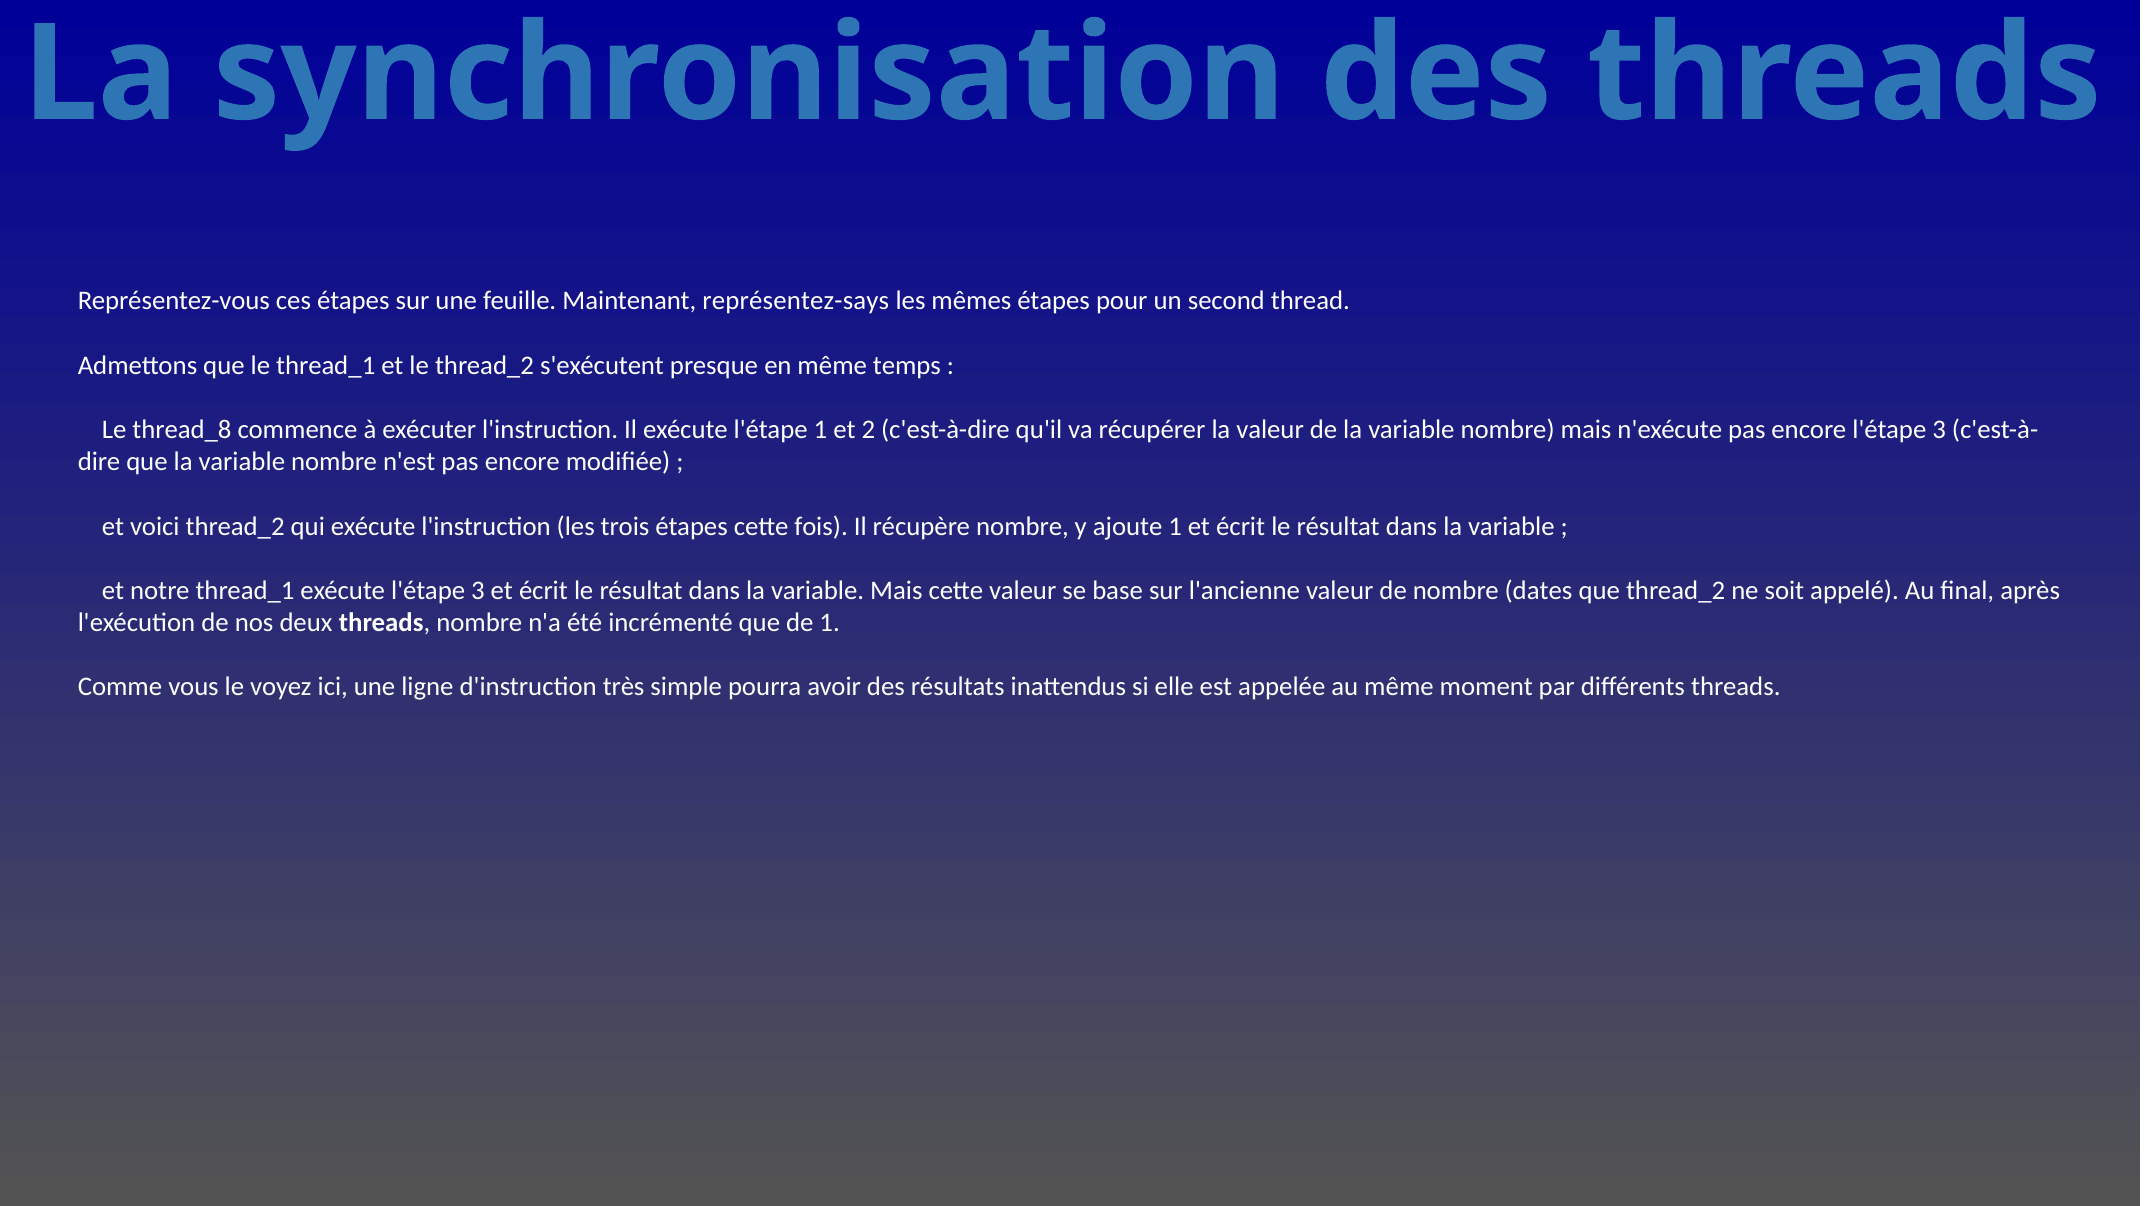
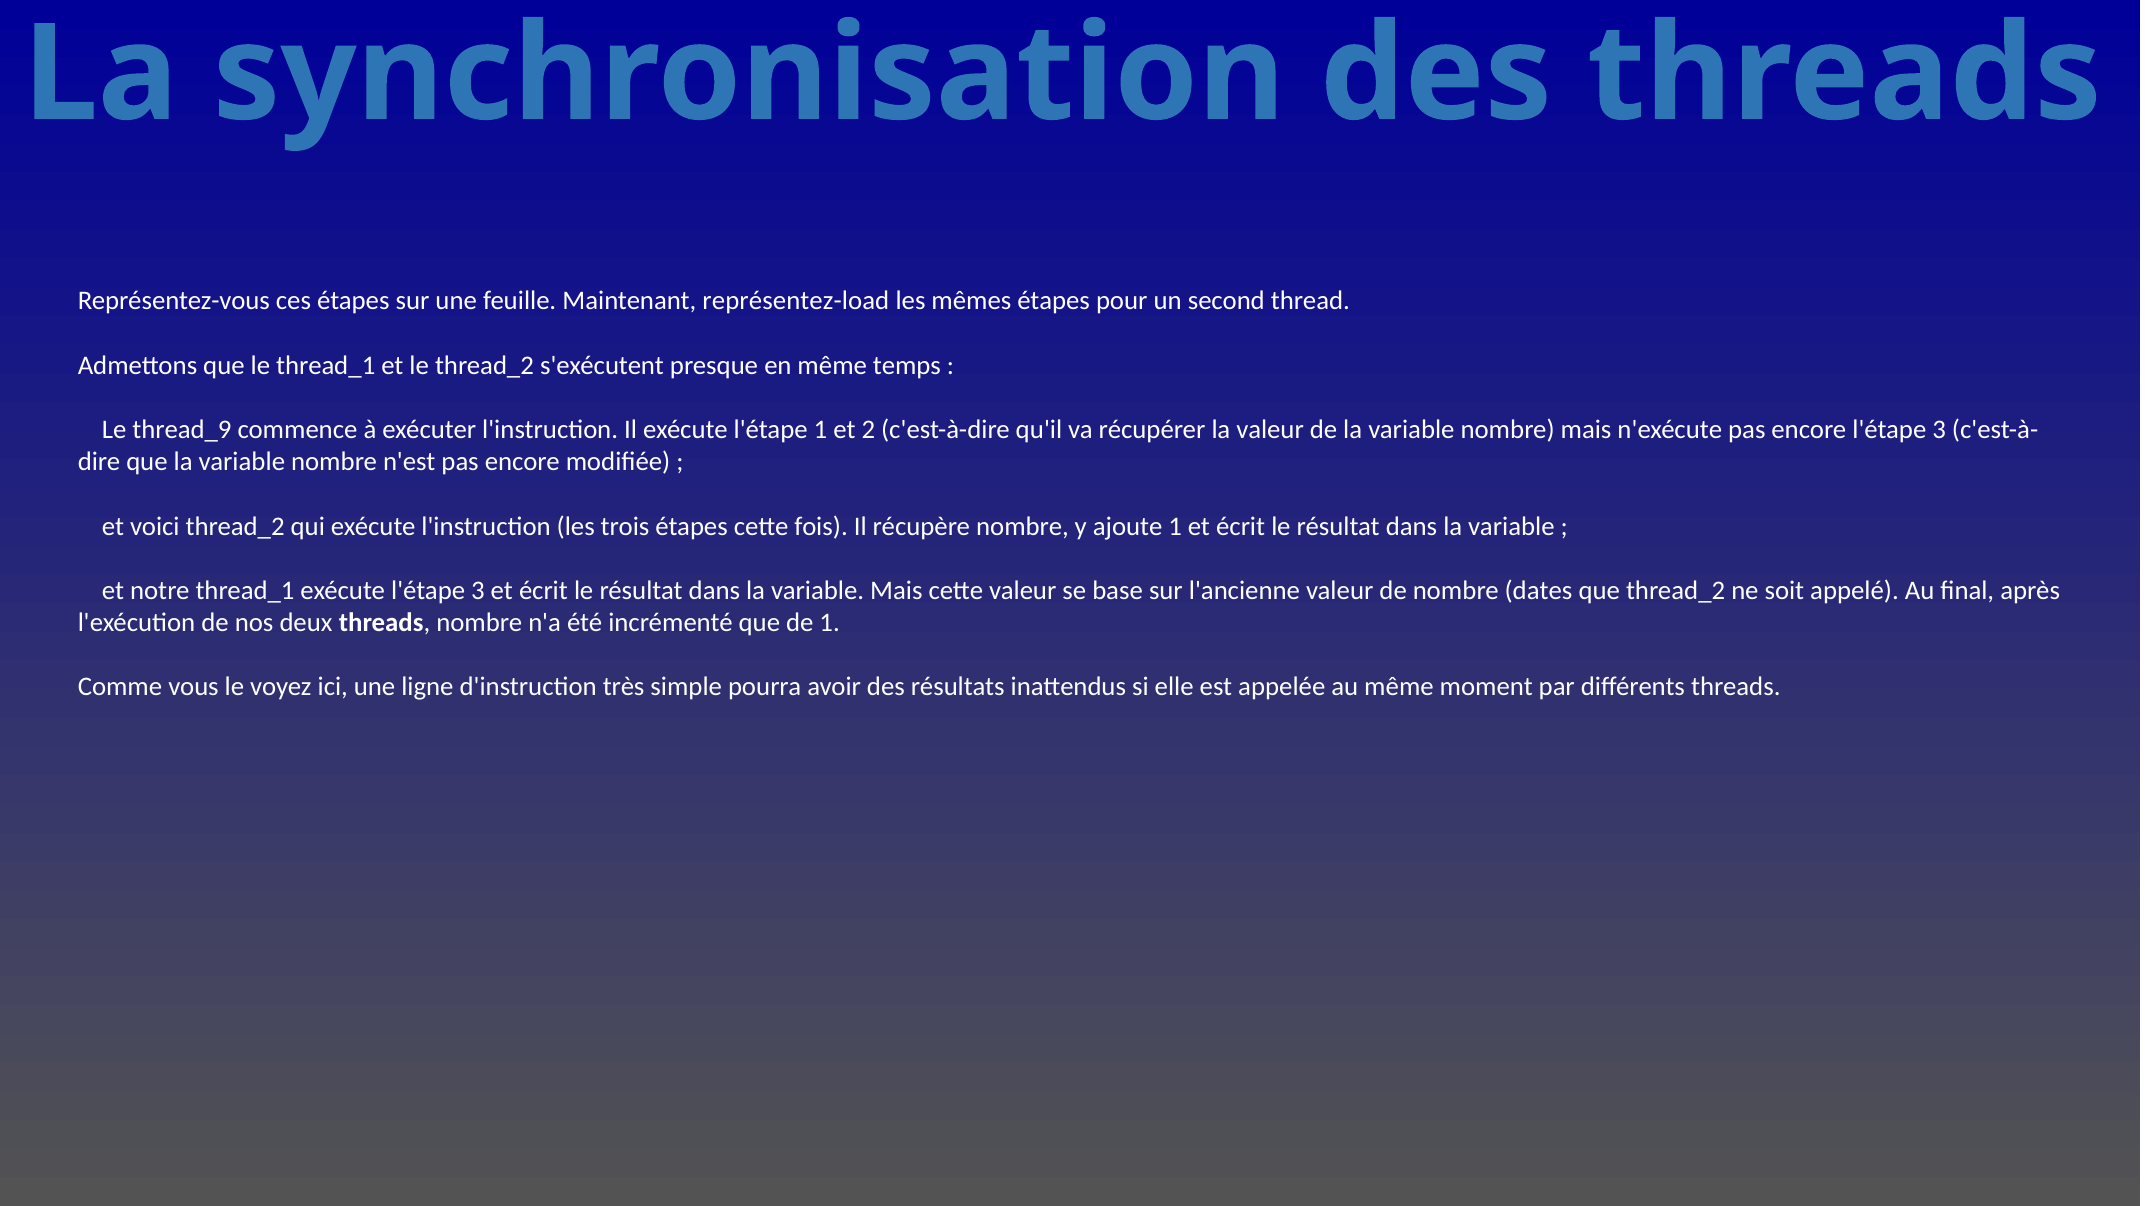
représentez-says: représentez-says -> représentez-load (796, 301)
thread_8: thread_8 -> thread_9 (182, 430)
